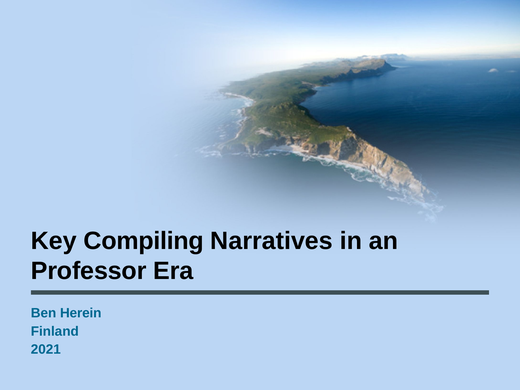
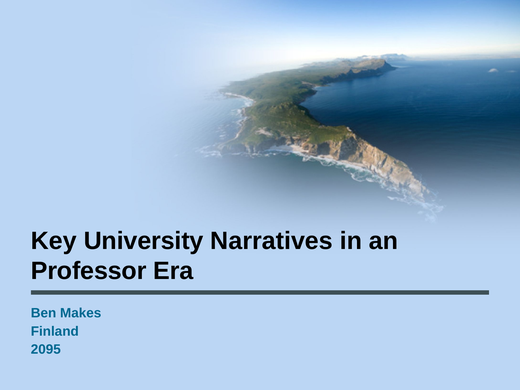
Compiling: Compiling -> University (144, 241)
Herein: Herein -> Makes (81, 313)
2021: 2021 -> 2095 (46, 350)
